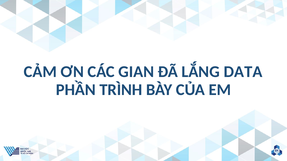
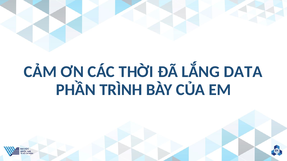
GIAN: GIAN -> THỜI (136, 72)
